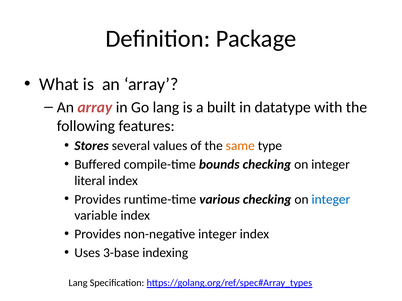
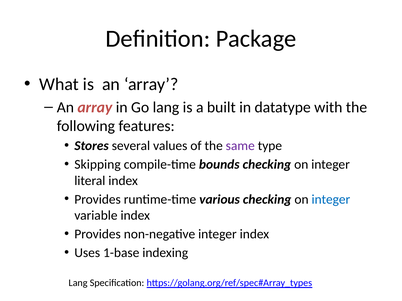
same colour: orange -> purple (240, 146)
Buffered: Buffered -> Skipping (98, 165)
3-base: 3-base -> 1-base (121, 253)
